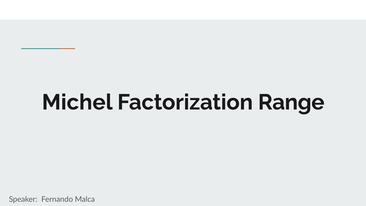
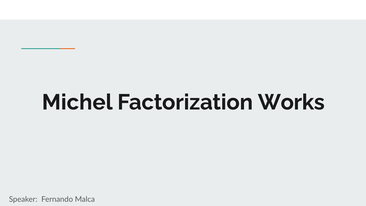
Range: Range -> Works (291, 102)
